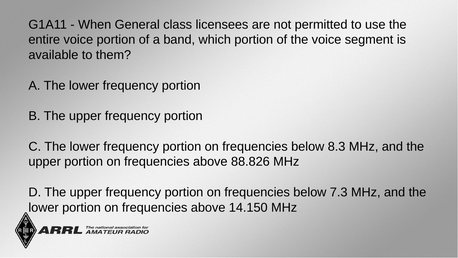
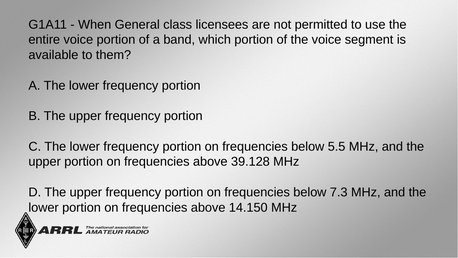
8.3: 8.3 -> 5.5 (337, 146)
88.826: 88.826 -> 39.128 (250, 162)
